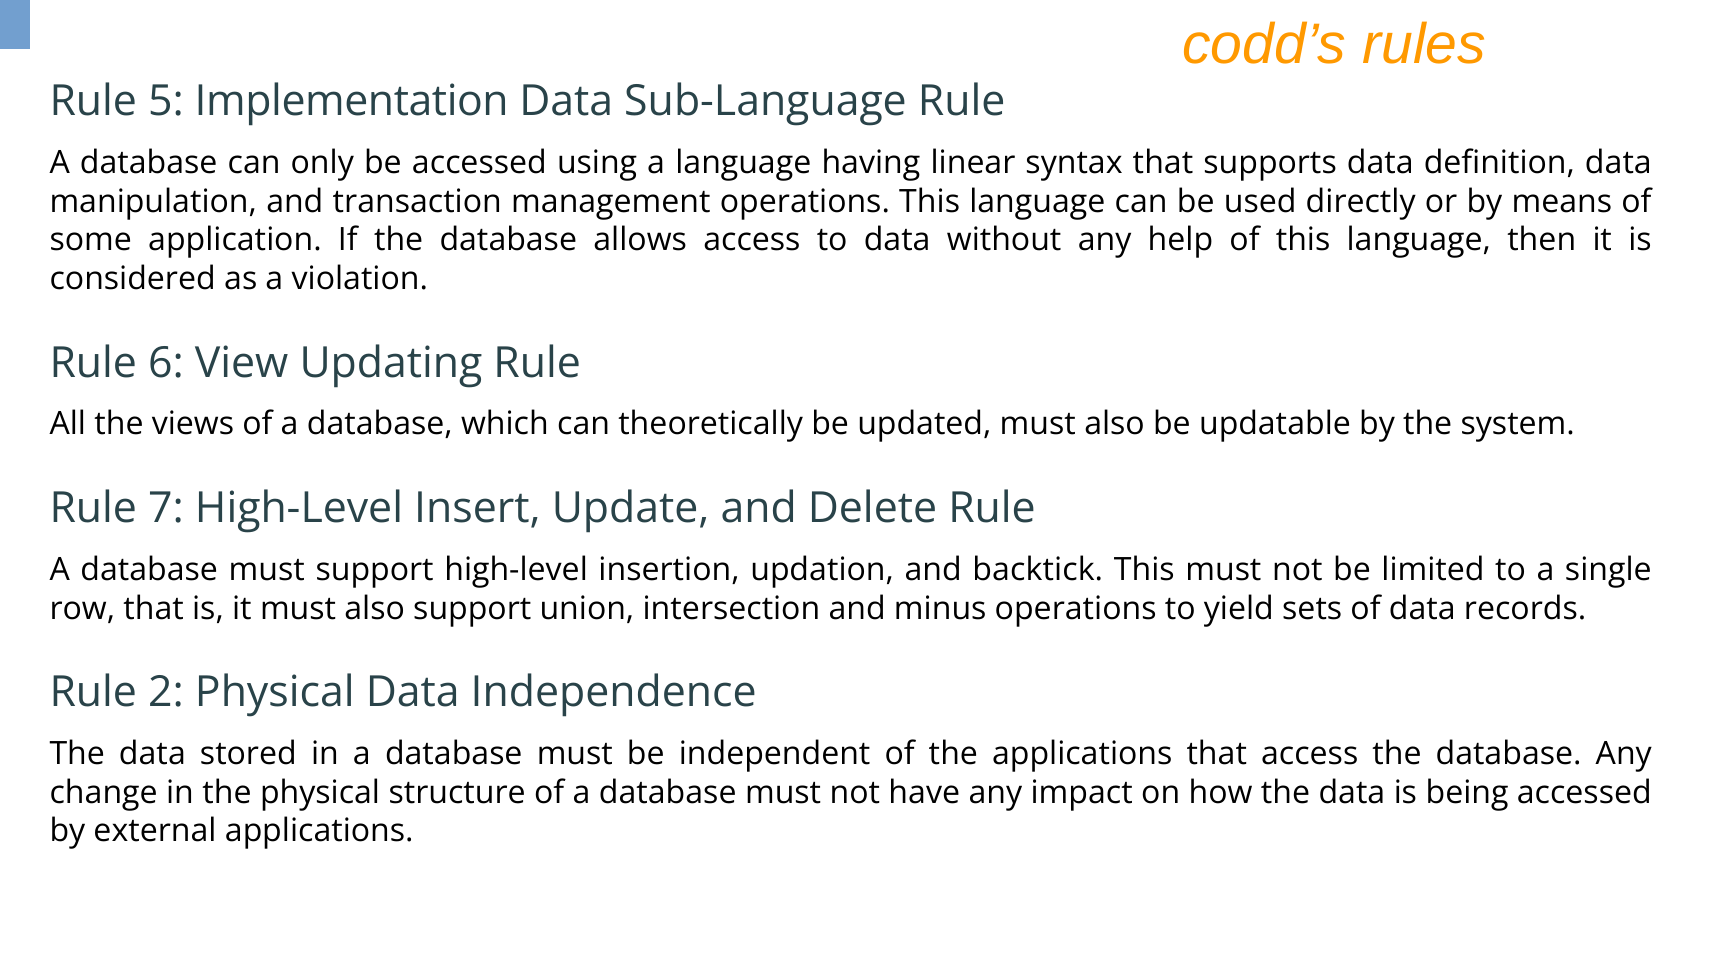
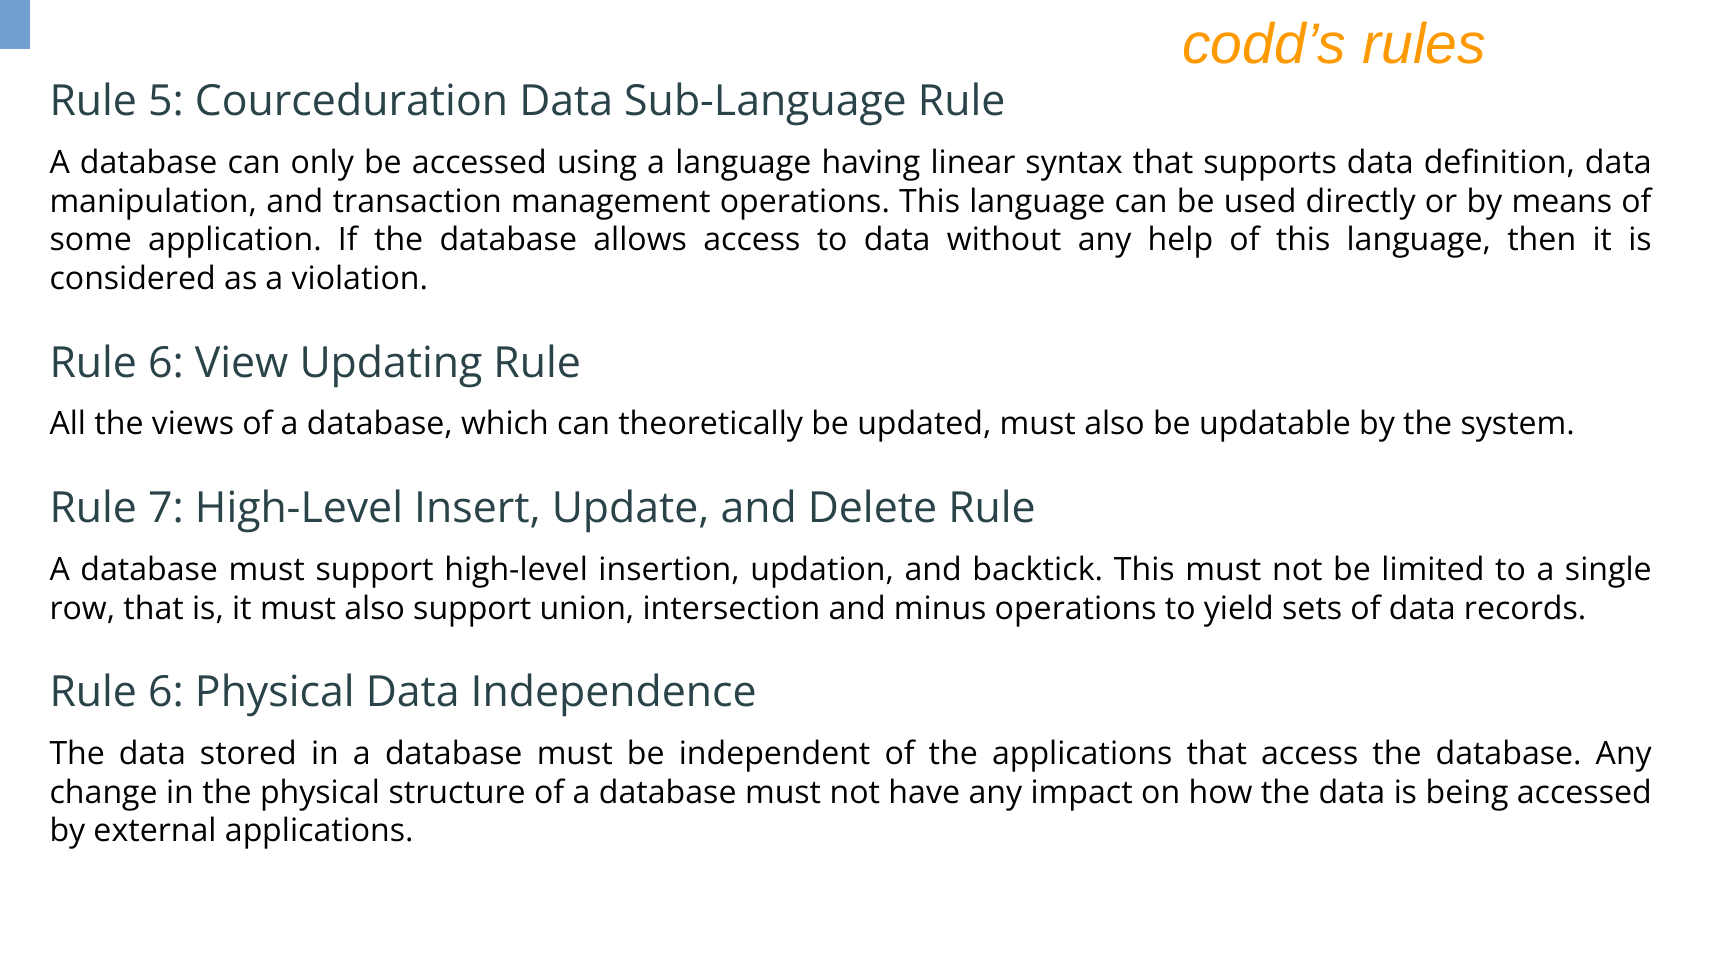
Implementation: Implementation -> Courceduration (351, 102)
2: 2 -> 6 (166, 692)
